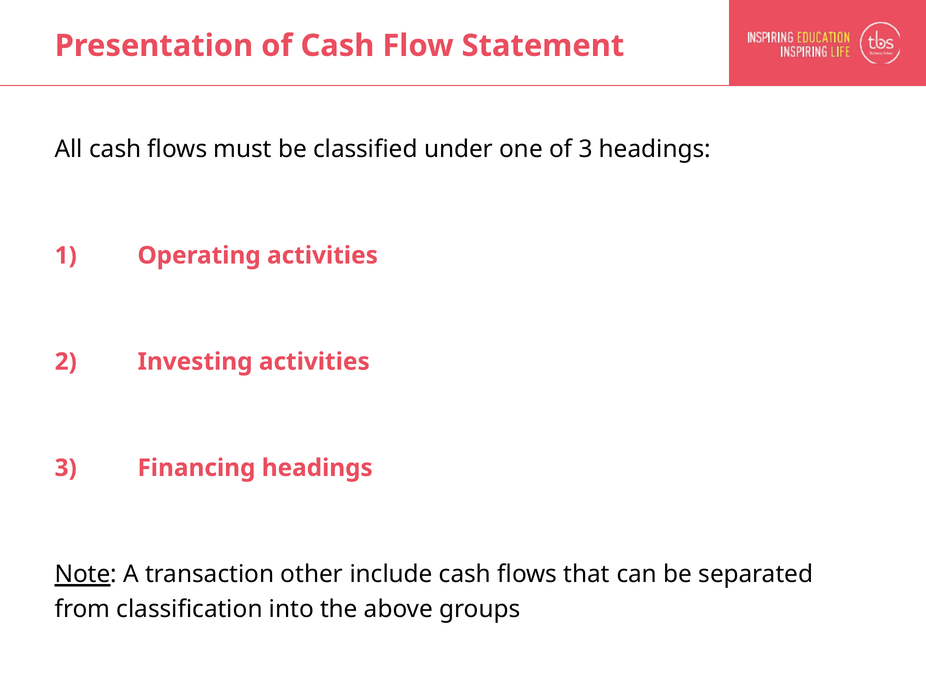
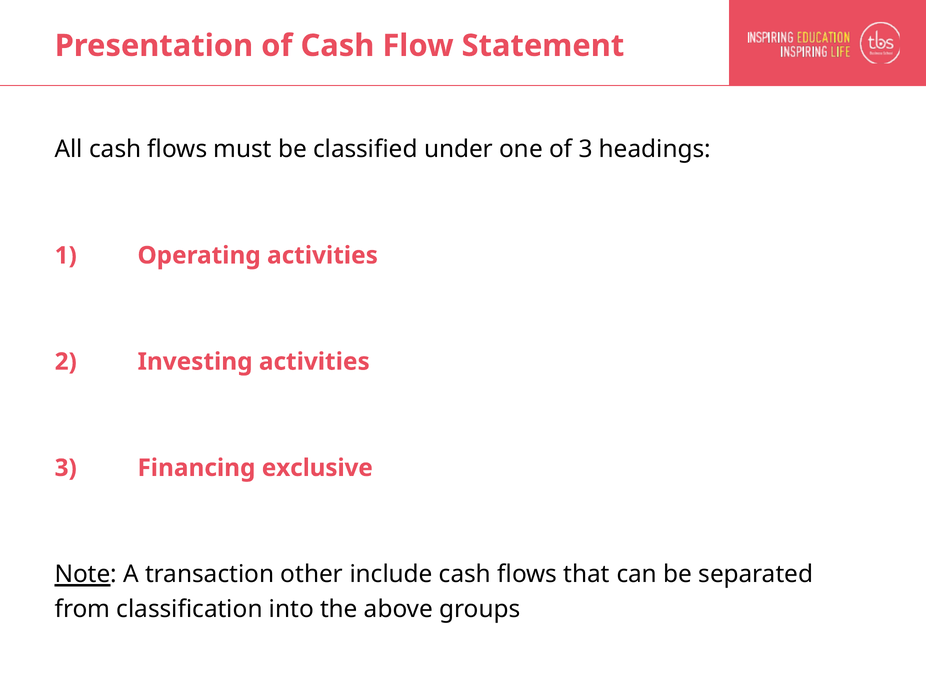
Financing headings: headings -> exclusive (317, 468)
